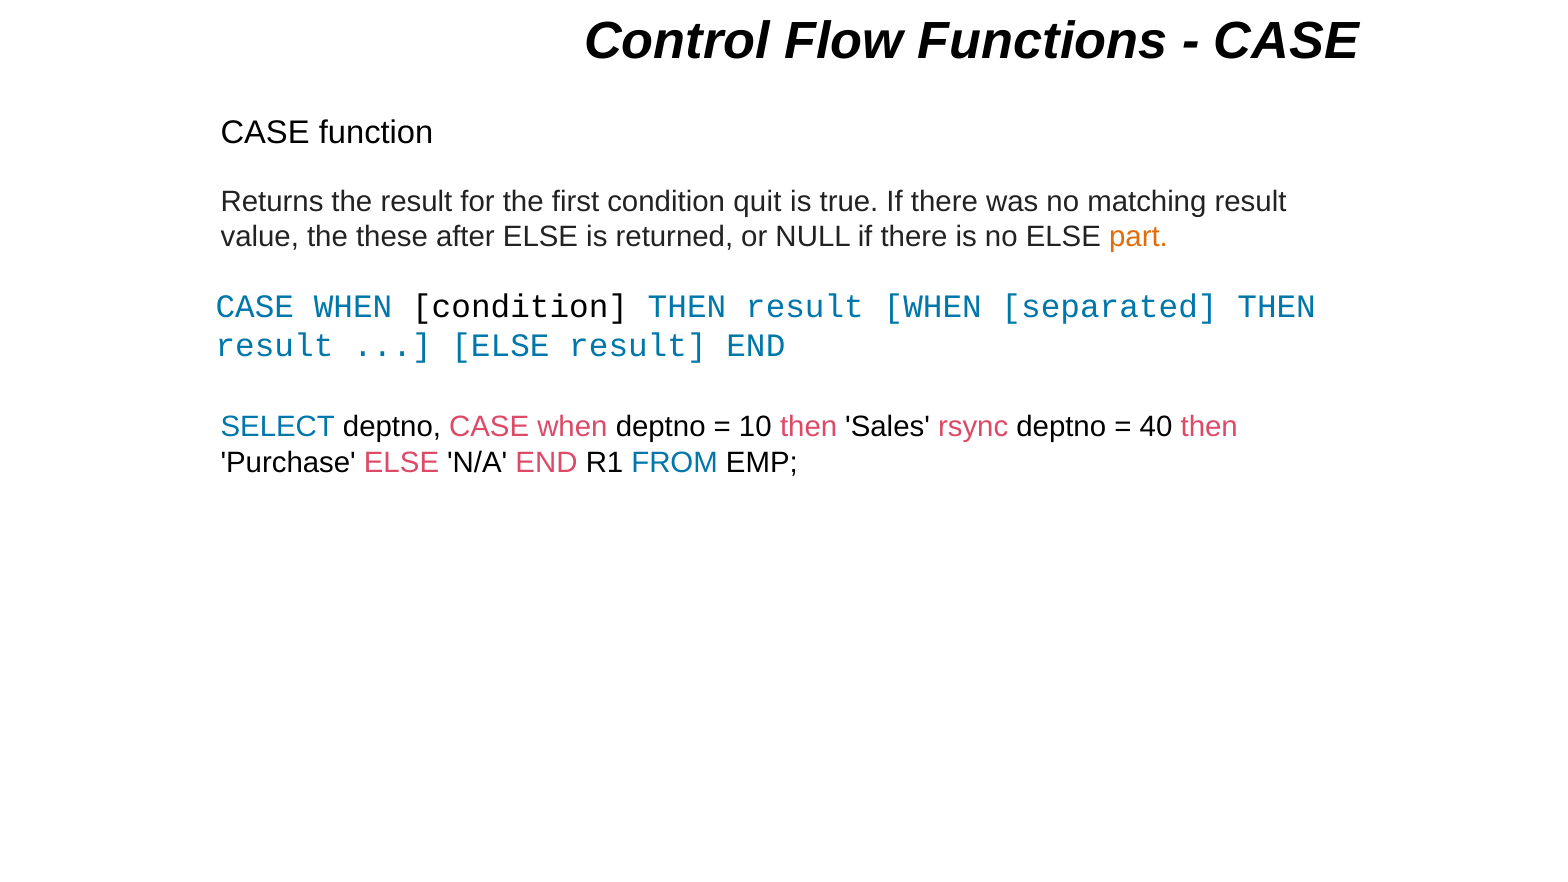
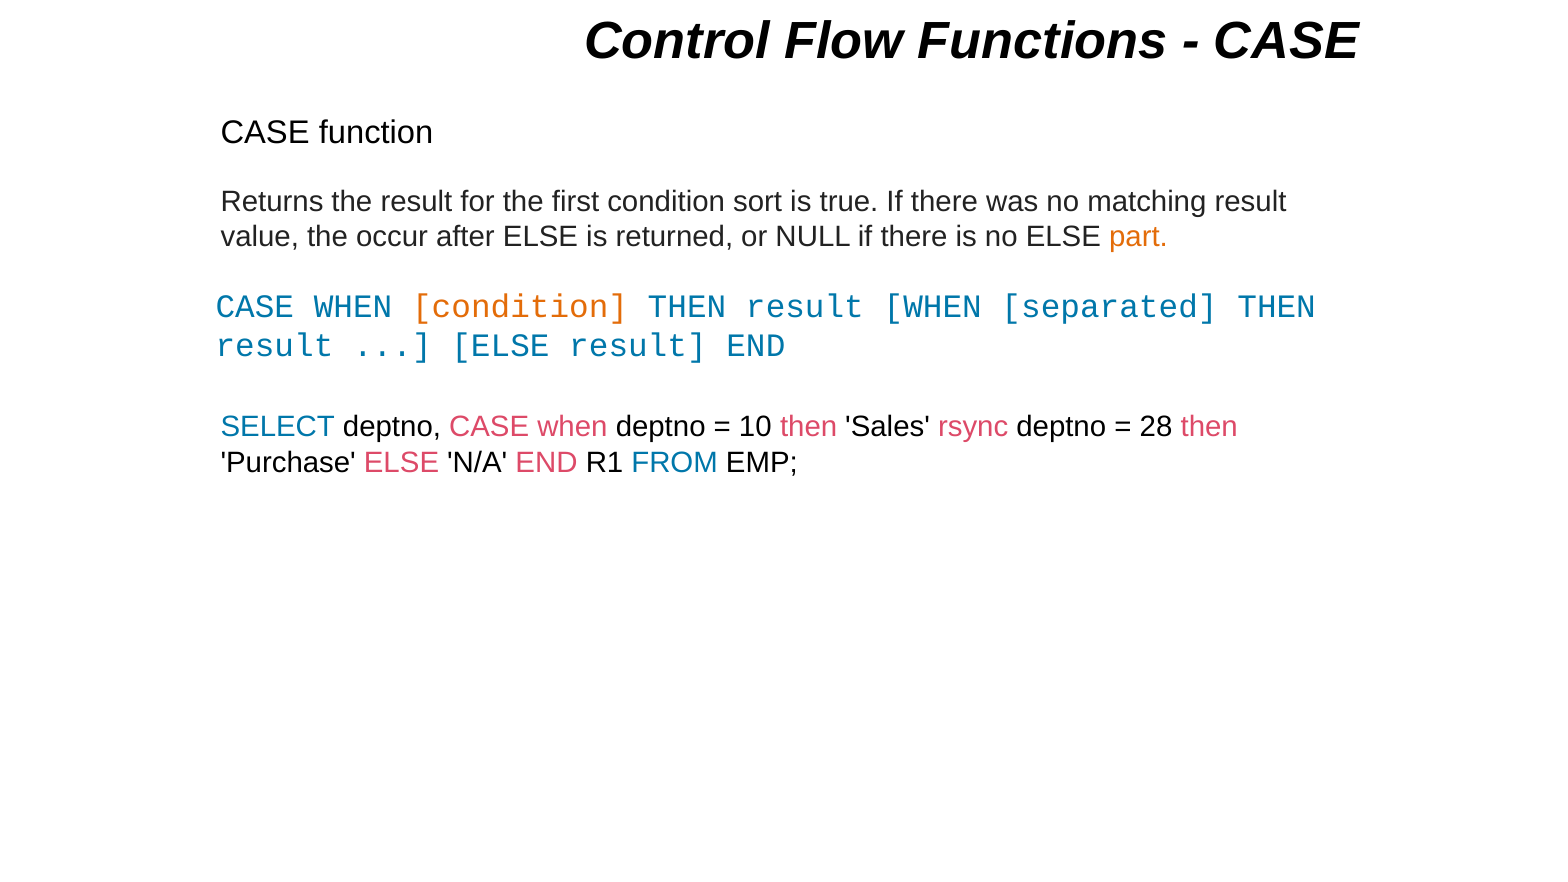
quit: quit -> sort (758, 202)
these: these -> occur (392, 237)
condition colour: black -> orange (520, 306)
40: 40 -> 28 (1156, 427)
